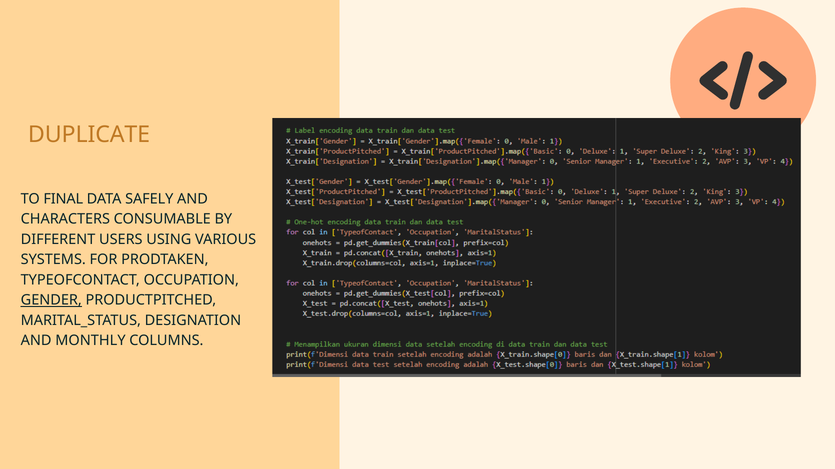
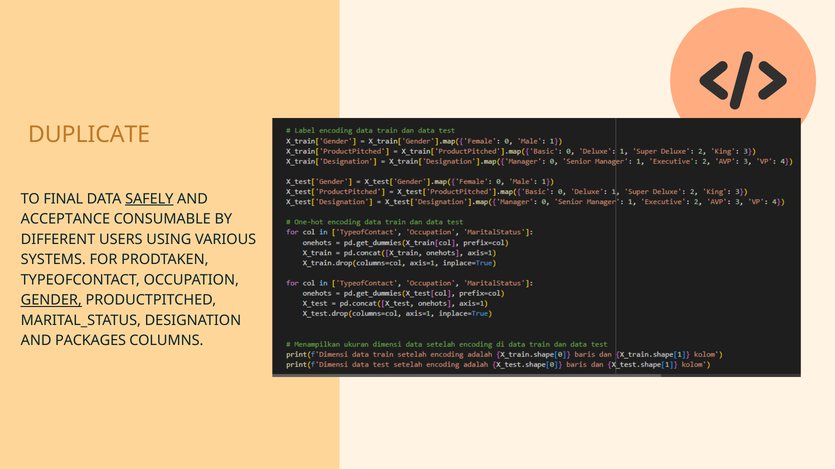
SAFELY underline: none -> present (149, 199)
CHARACTERS: CHARACTERS -> ACCEPTANCE (65, 220)
MONTHLY: MONTHLY -> PACKAGES (91, 341)
